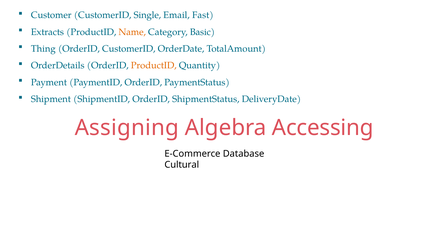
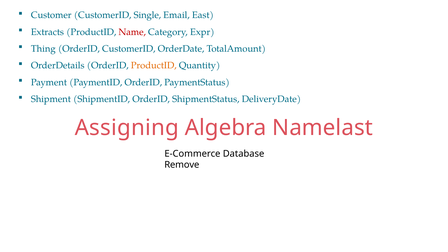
Fast: Fast -> East (203, 15)
Name colour: orange -> red (132, 32)
Basic: Basic -> Expr (202, 32)
Accessing: Accessing -> Namelast (323, 128)
Cultural: Cultural -> Remove (182, 165)
